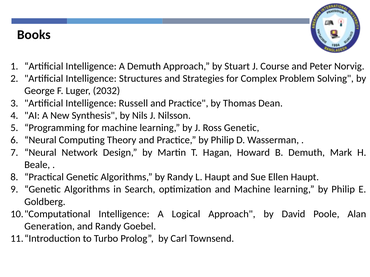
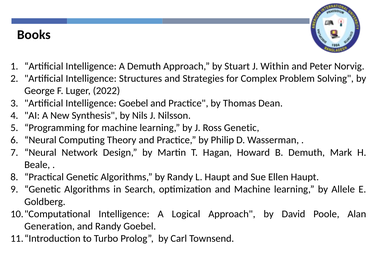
Course: Course -> Within (275, 66)
2032: 2032 -> 2022 (106, 91)
Intelligence Russell: Russell -> Goebel (133, 103)
learning by Philip: Philip -> Allele (343, 190)
